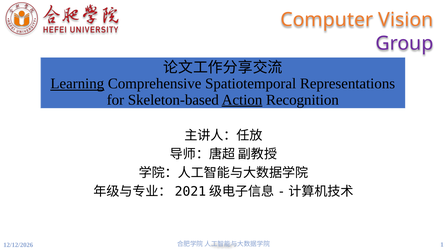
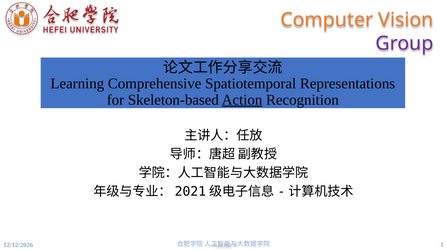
Learning underline: present -> none (77, 84)
